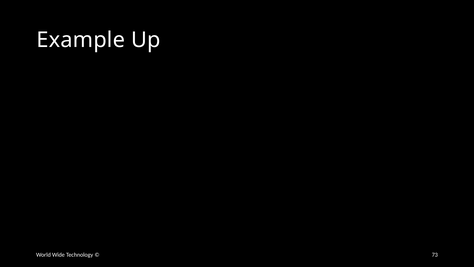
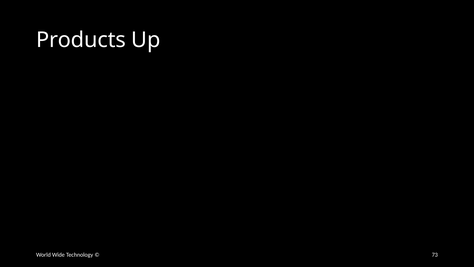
Example: Example -> Products (81, 40)
